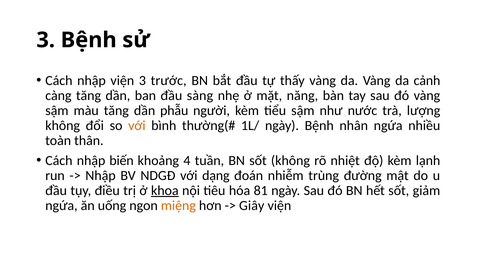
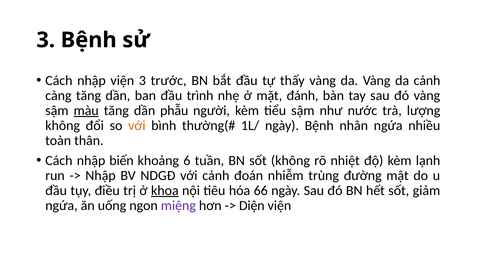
sàng: sàng -> trình (200, 96)
năng: năng -> đánh (303, 96)
màu underline: none -> present (86, 111)
4: 4 -> 6 (187, 161)
với dạng: dạng -> cảnh (216, 176)
81: 81 -> 66 (261, 191)
miệng colour: orange -> purple (178, 206)
Giây: Giây -> Diện (252, 206)
